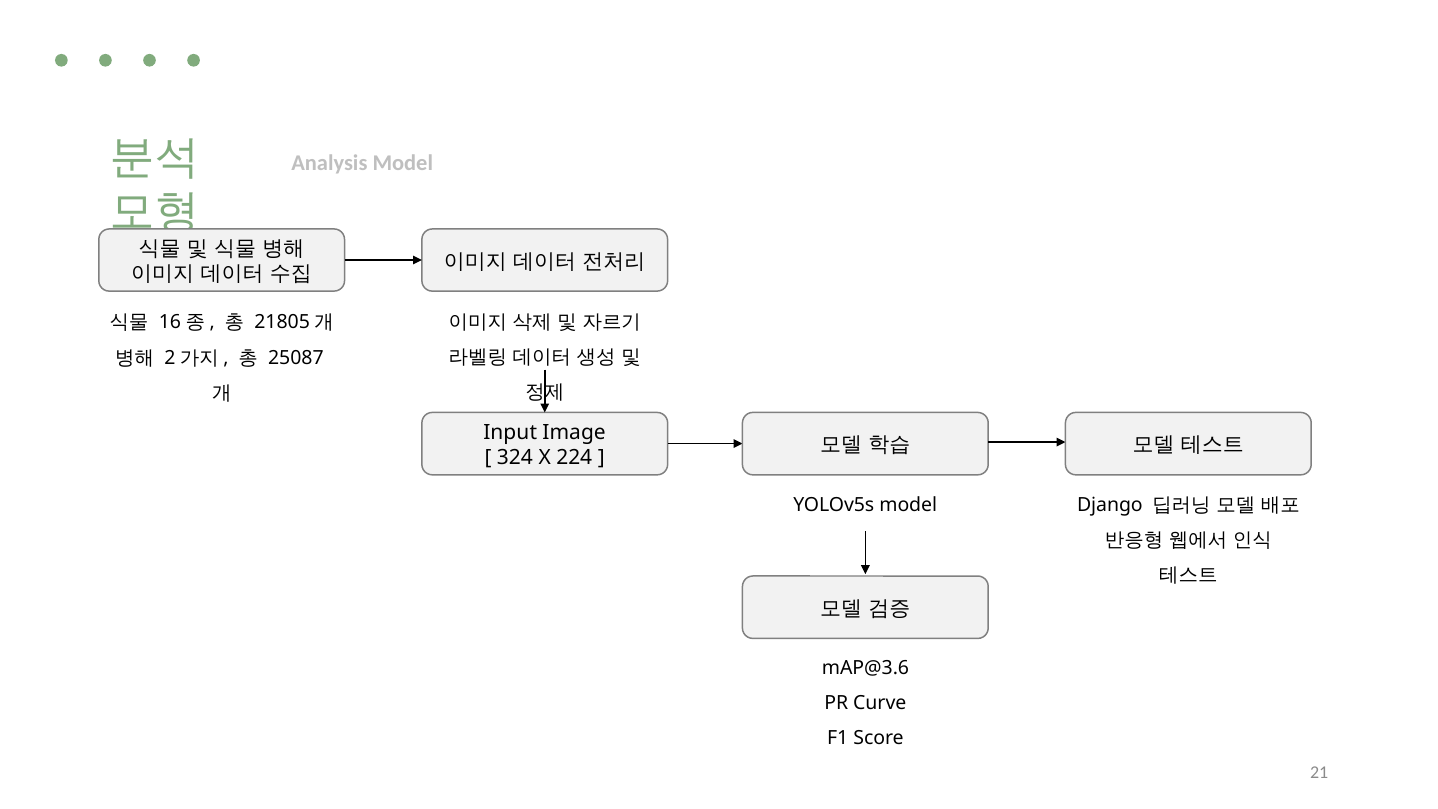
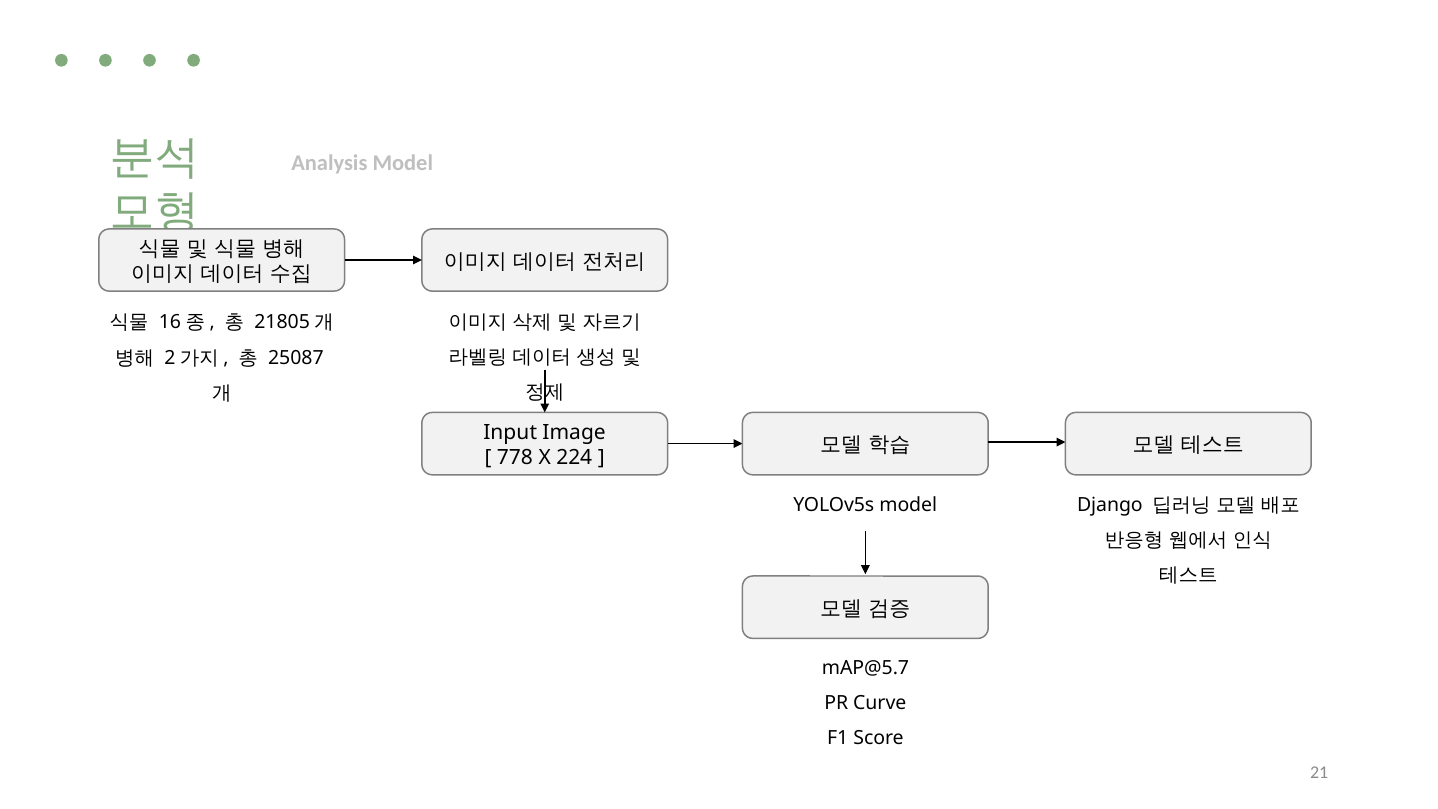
324: 324 -> 778 (515, 458)
mAP@3.6: mAP@3.6 -> mAP@5.7 (865, 668)
